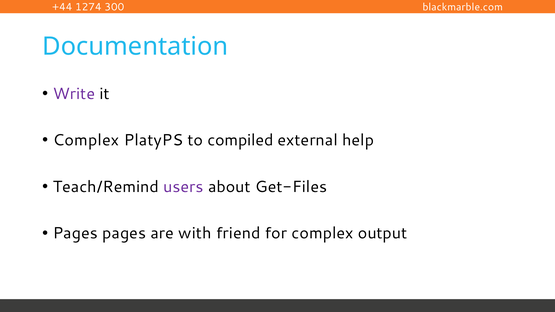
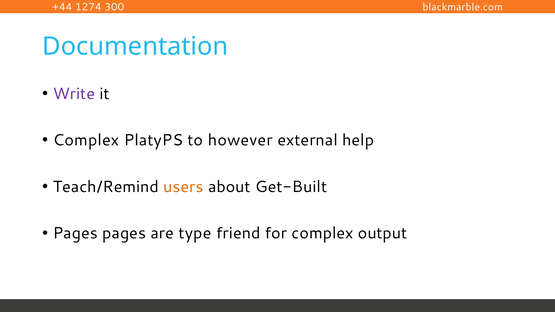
compiled: compiled -> however (240, 140)
users colour: purple -> orange (183, 187)
Get-Files: Get-Files -> Get-Built (291, 187)
with: with -> type (195, 233)
